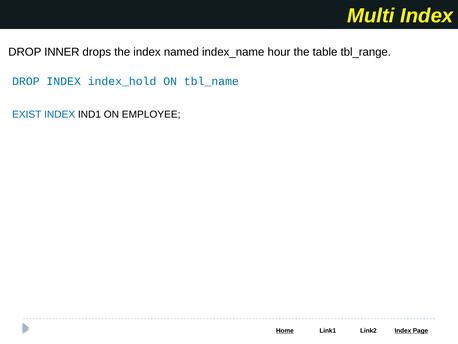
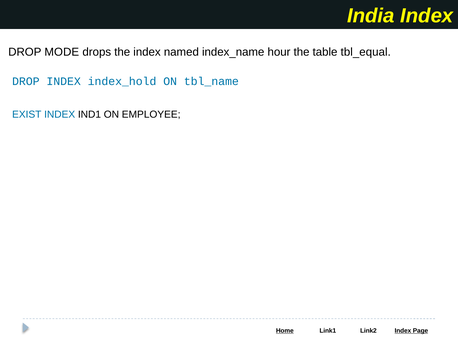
Multi: Multi -> India (371, 16)
INNER: INNER -> MODE (62, 52)
tbl_range: tbl_range -> tbl_equal (366, 52)
